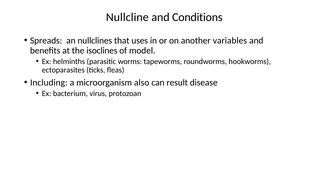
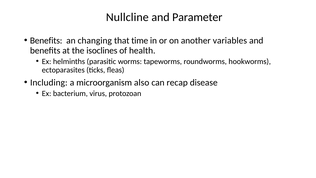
Conditions: Conditions -> Parameter (197, 17)
Spreads: Spreads -> Benefits (46, 40)
nullclines: nullclines -> changing (95, 40)
uses: uses -> time (140, 40)
model: model -> health (142, 50)
result: result -> recap (177, 82)
